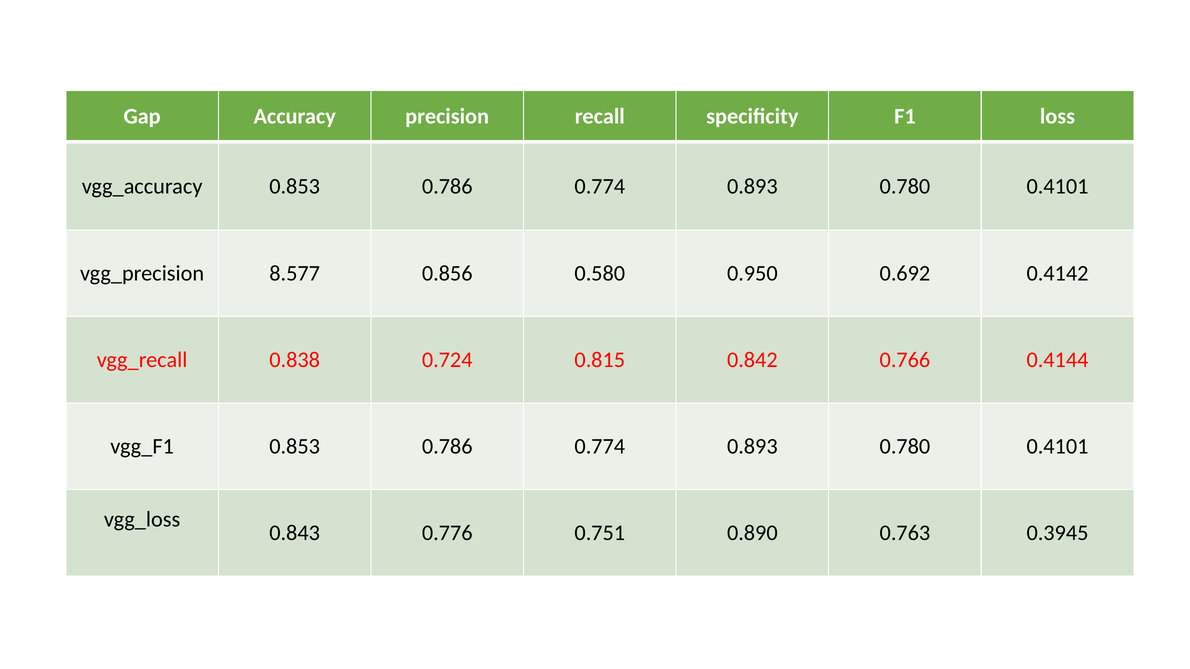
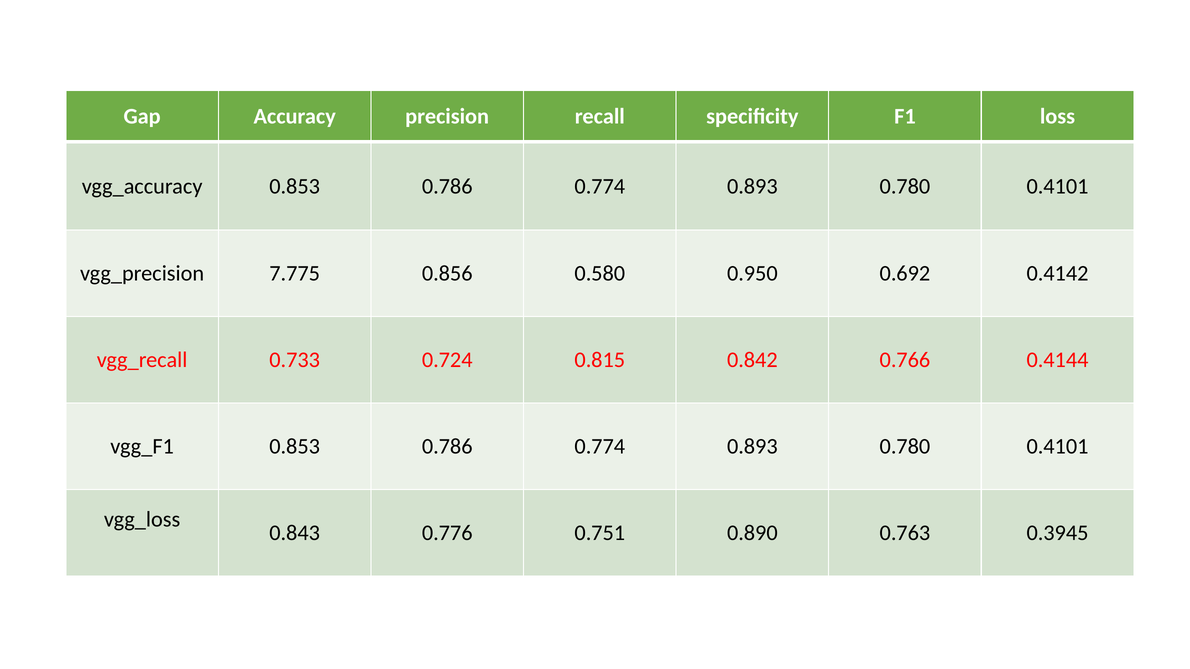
8.577: 8.577 -> 7.775 (295, 274)
0.838: 0.838 -> 0.733 (295, 360)
